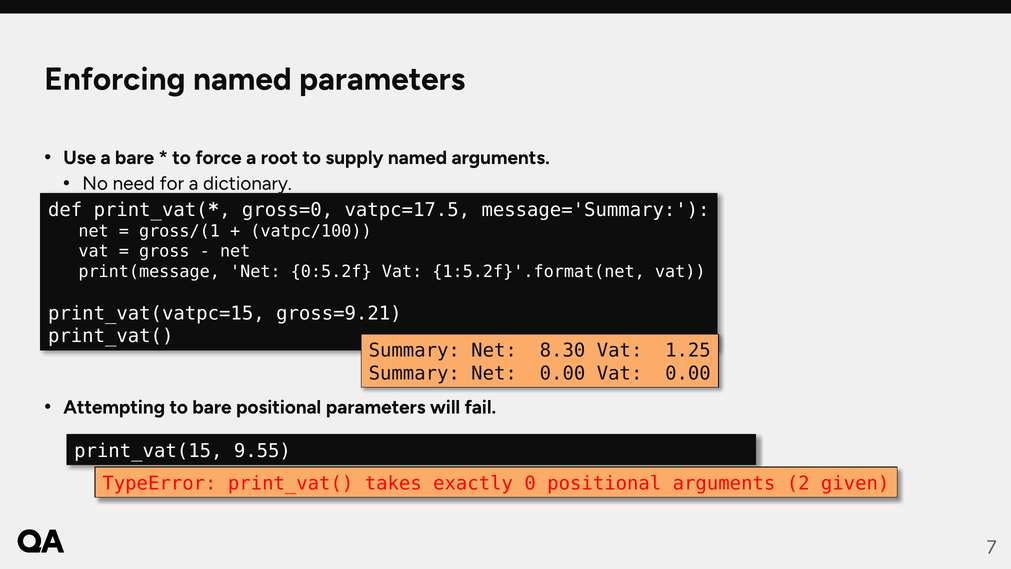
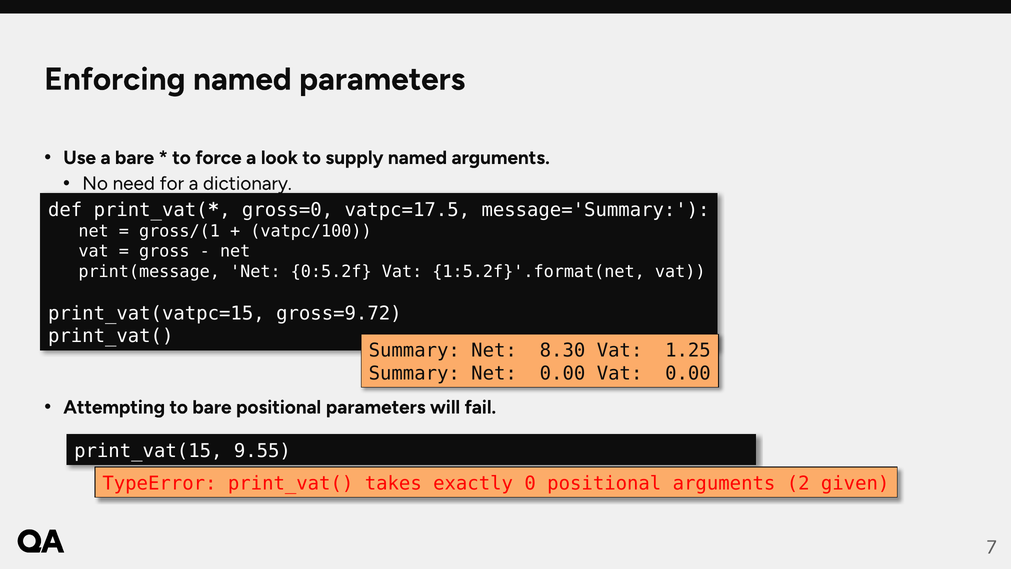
root: root -> look (279, 158)
gross=9.21: gross=9.21 -> gross=9.72 (339, 313)
